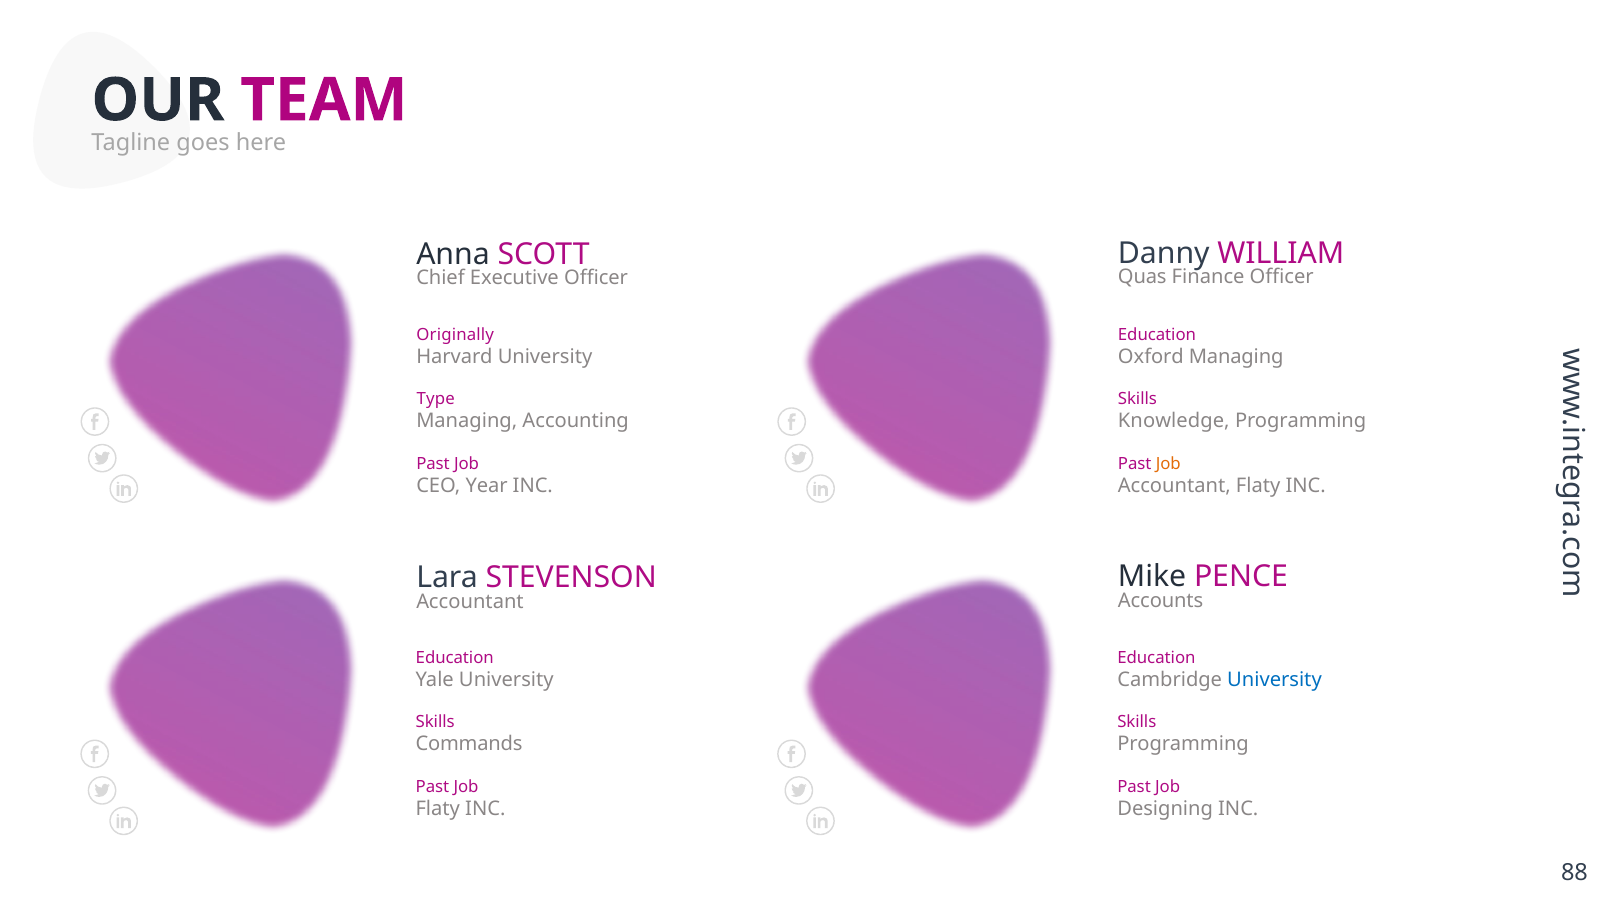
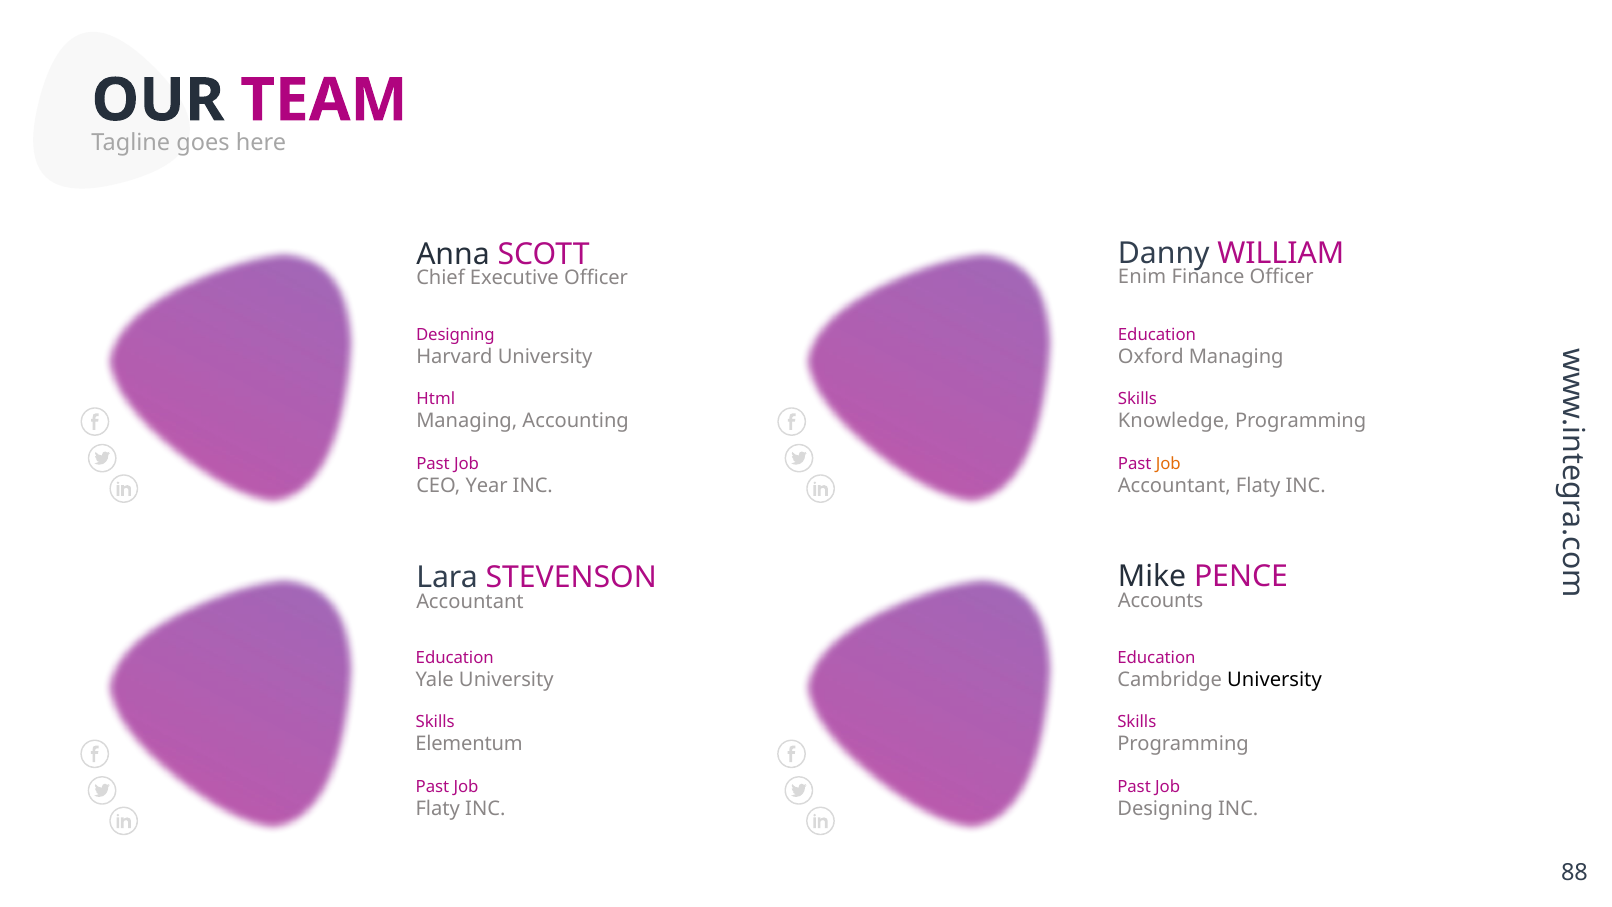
Quas: Quas -> Enim (1142, 277)
Originally: Originally -> Designing (455, 335)
Type: Type -> Html (436, 399)
University colour: blue -> black (1274, 680)
Commands: Commands -> Elementum (469, 743)
